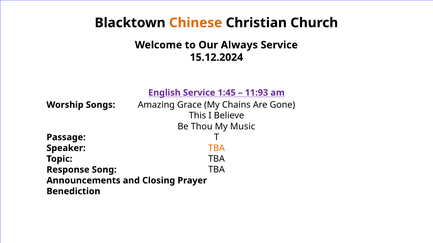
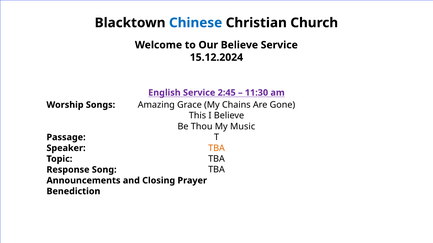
Chinese colour: orange -> blue (196, 23)
Our Always: Always -> Believe (239, 45)
1:45: 1:45 -> 2:45 (227, 93)
11:93: 11:93 -> 11:30 (257, 93)
